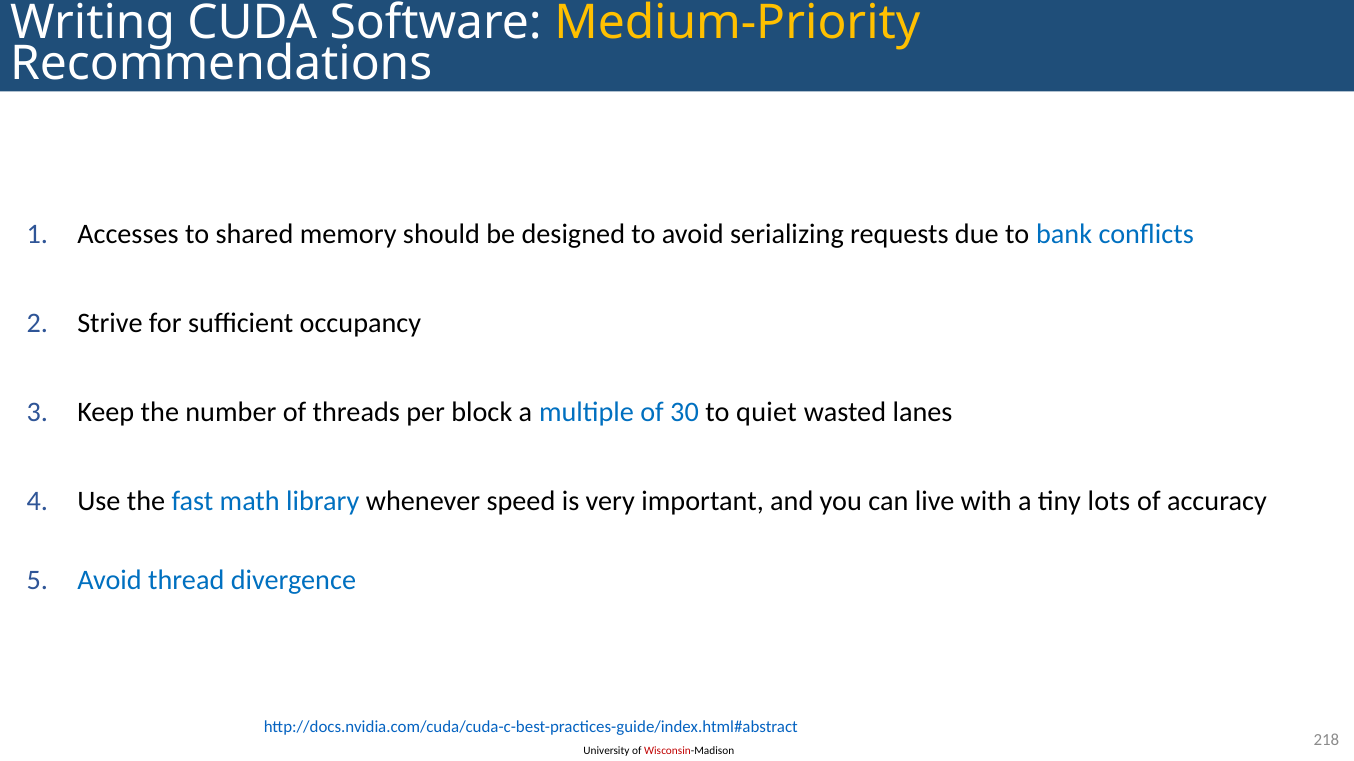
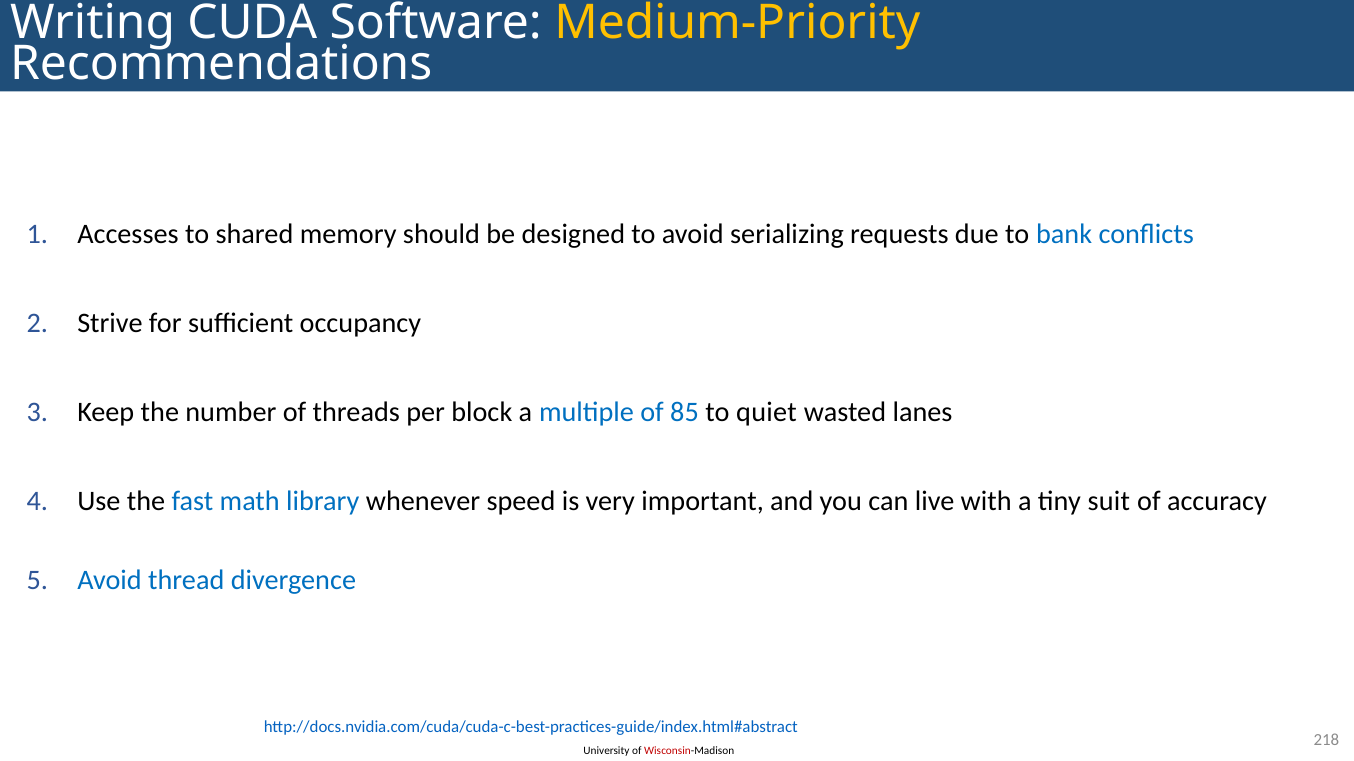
30: 30 -> 85 (685, 413)
lots: lots -> suit (1109, 502)
